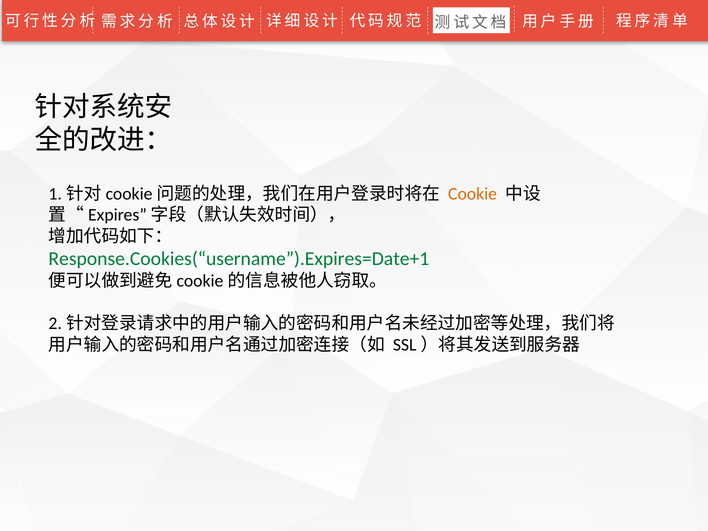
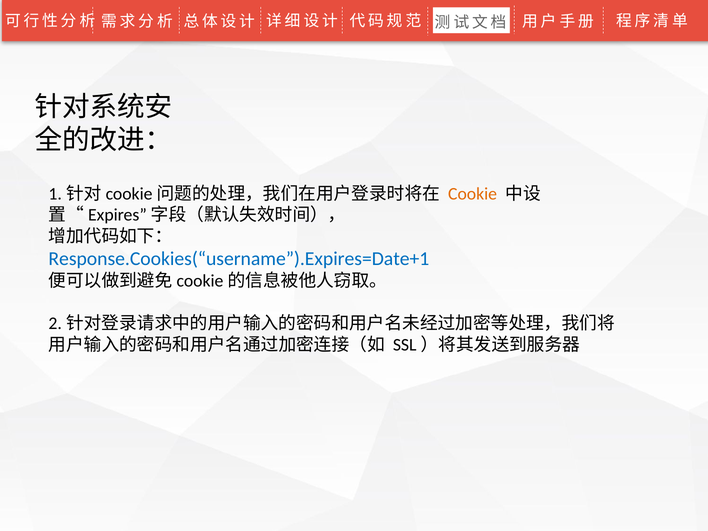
Response.Cookies(“username”).Expires=Date+1 colour: green -> blue (239, 259)
